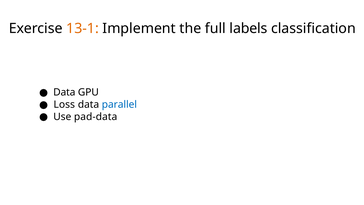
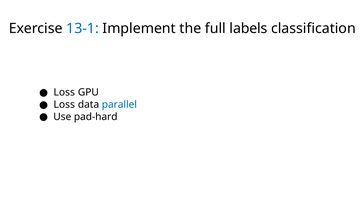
13-1 colour: orange -> blue (83, 28)
Data: Data -> Loss (64, 92)
pad-data: pad-data -> pad-hard (96, 117)
